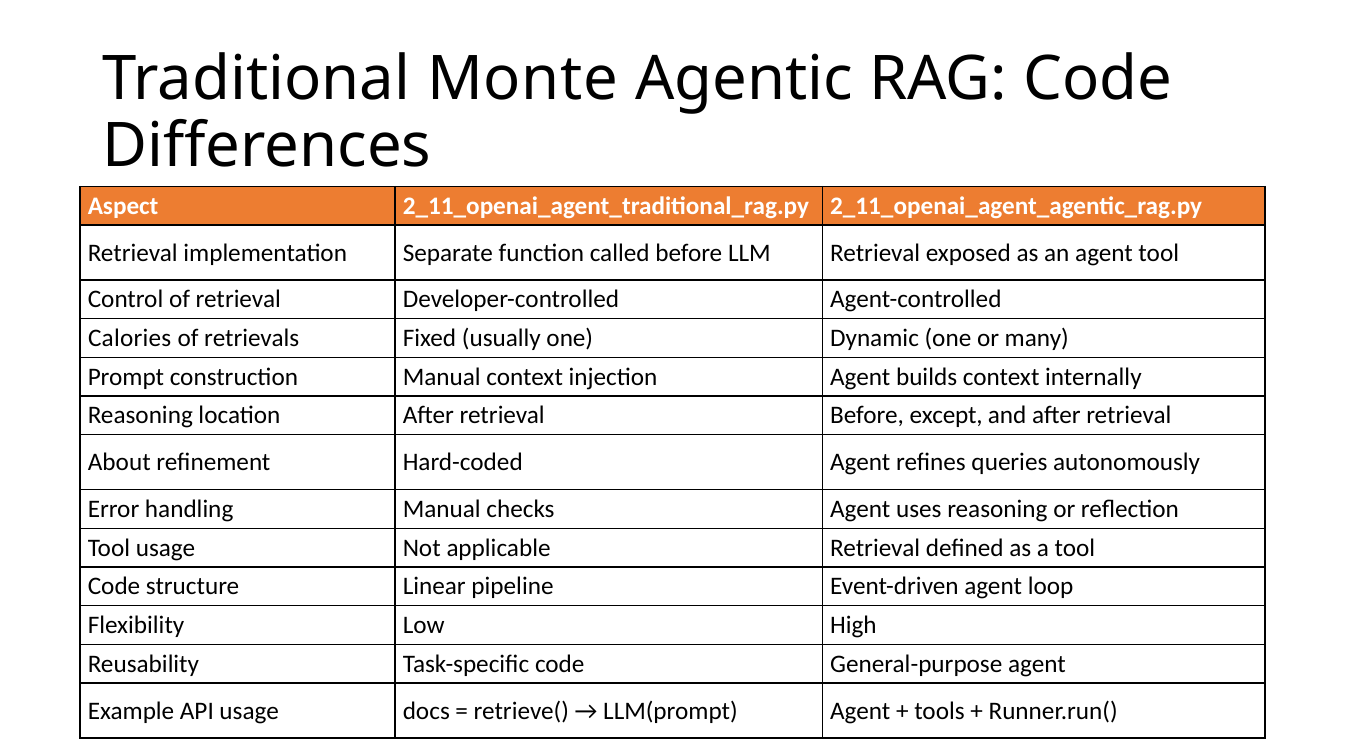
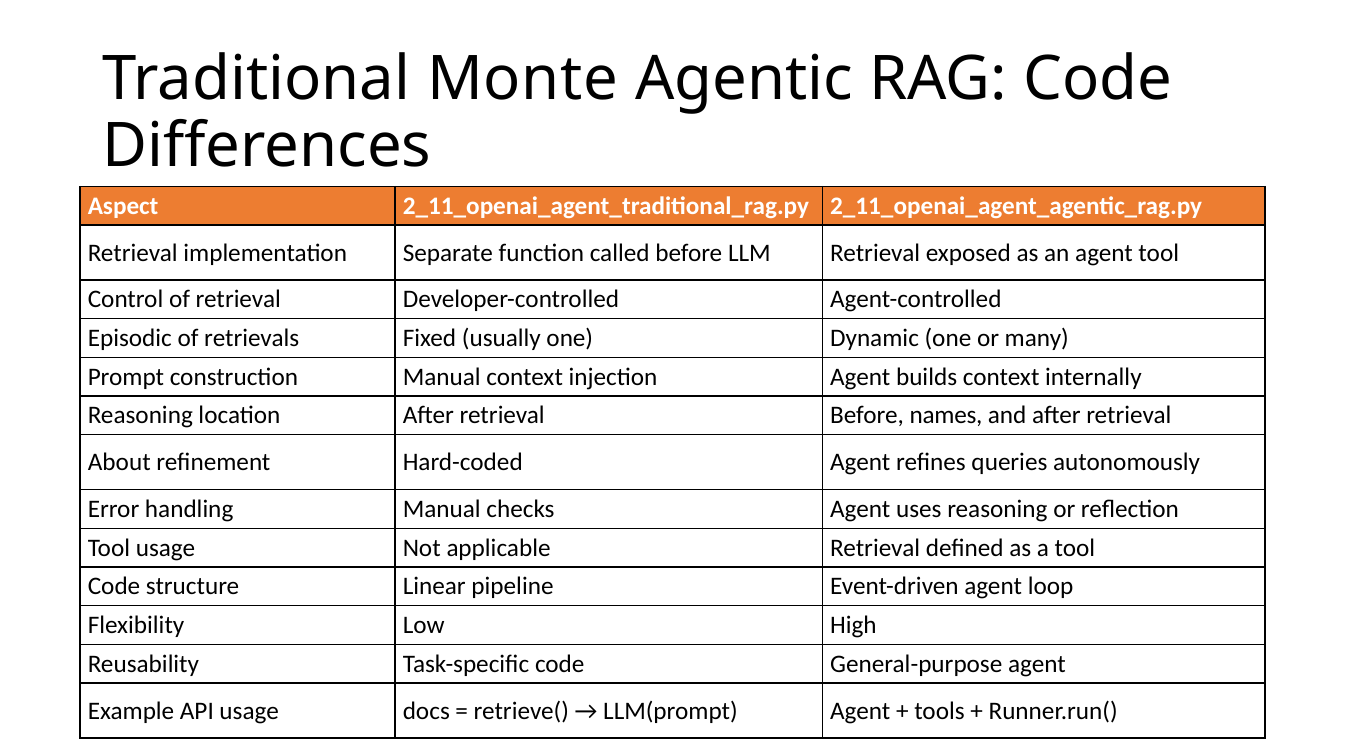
Calories: Calories -> Episodic (130, 339)
except: except -> names (946, 416)
